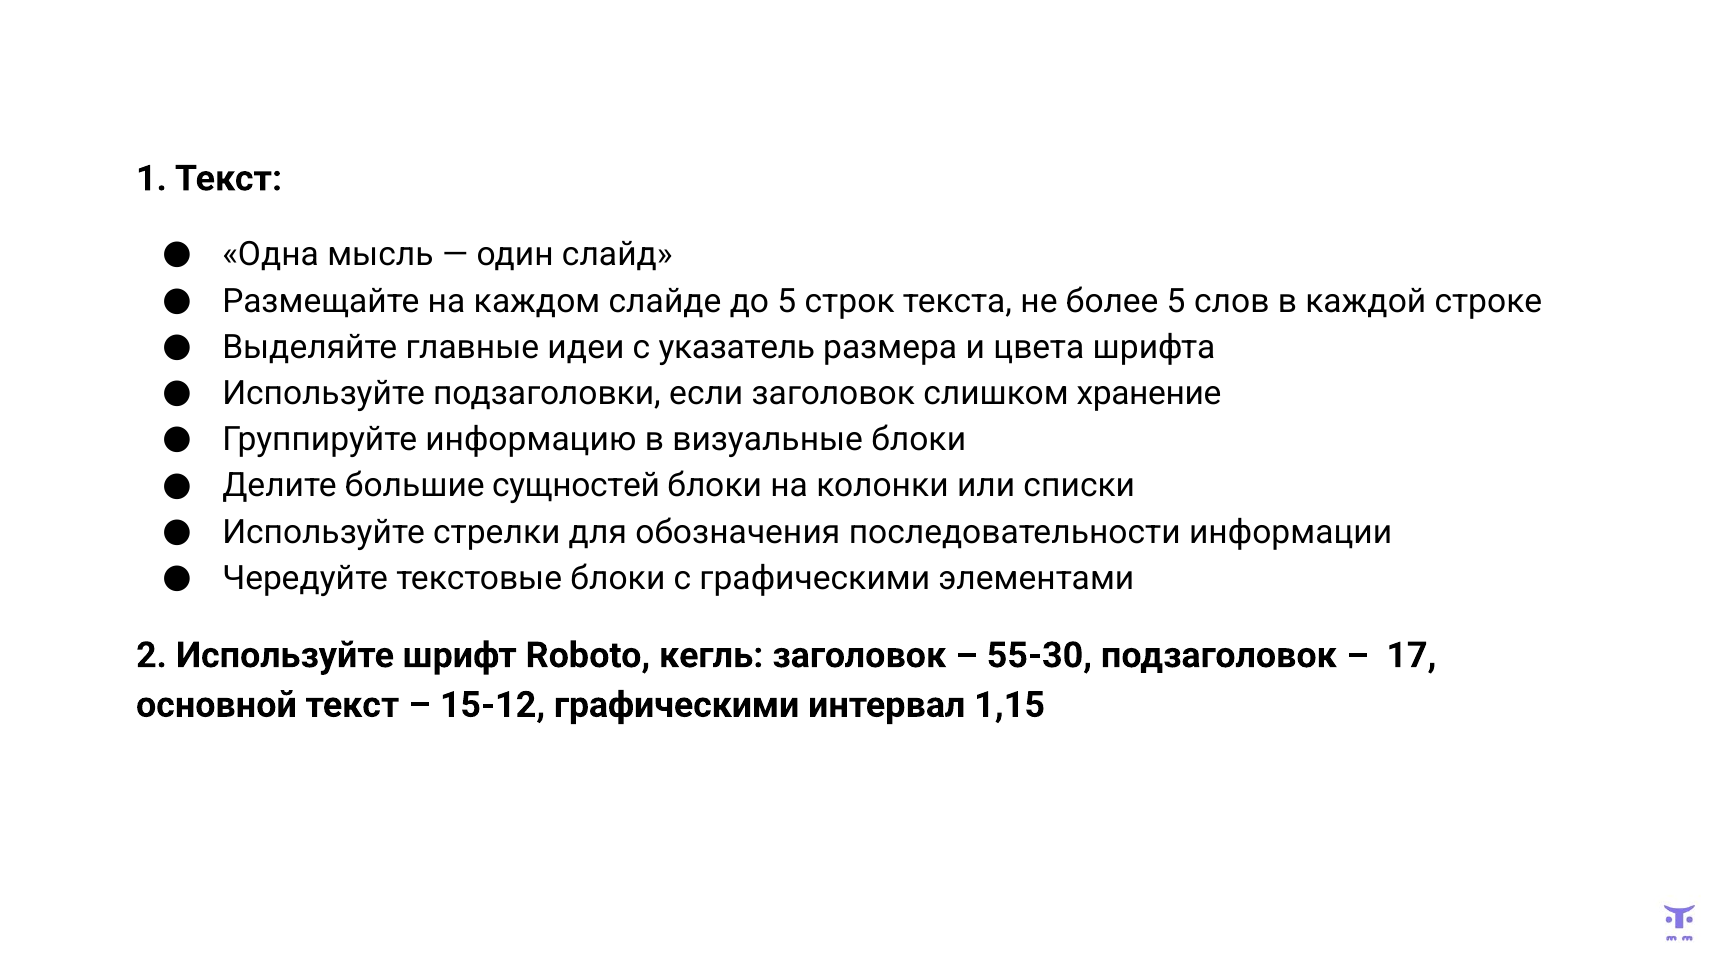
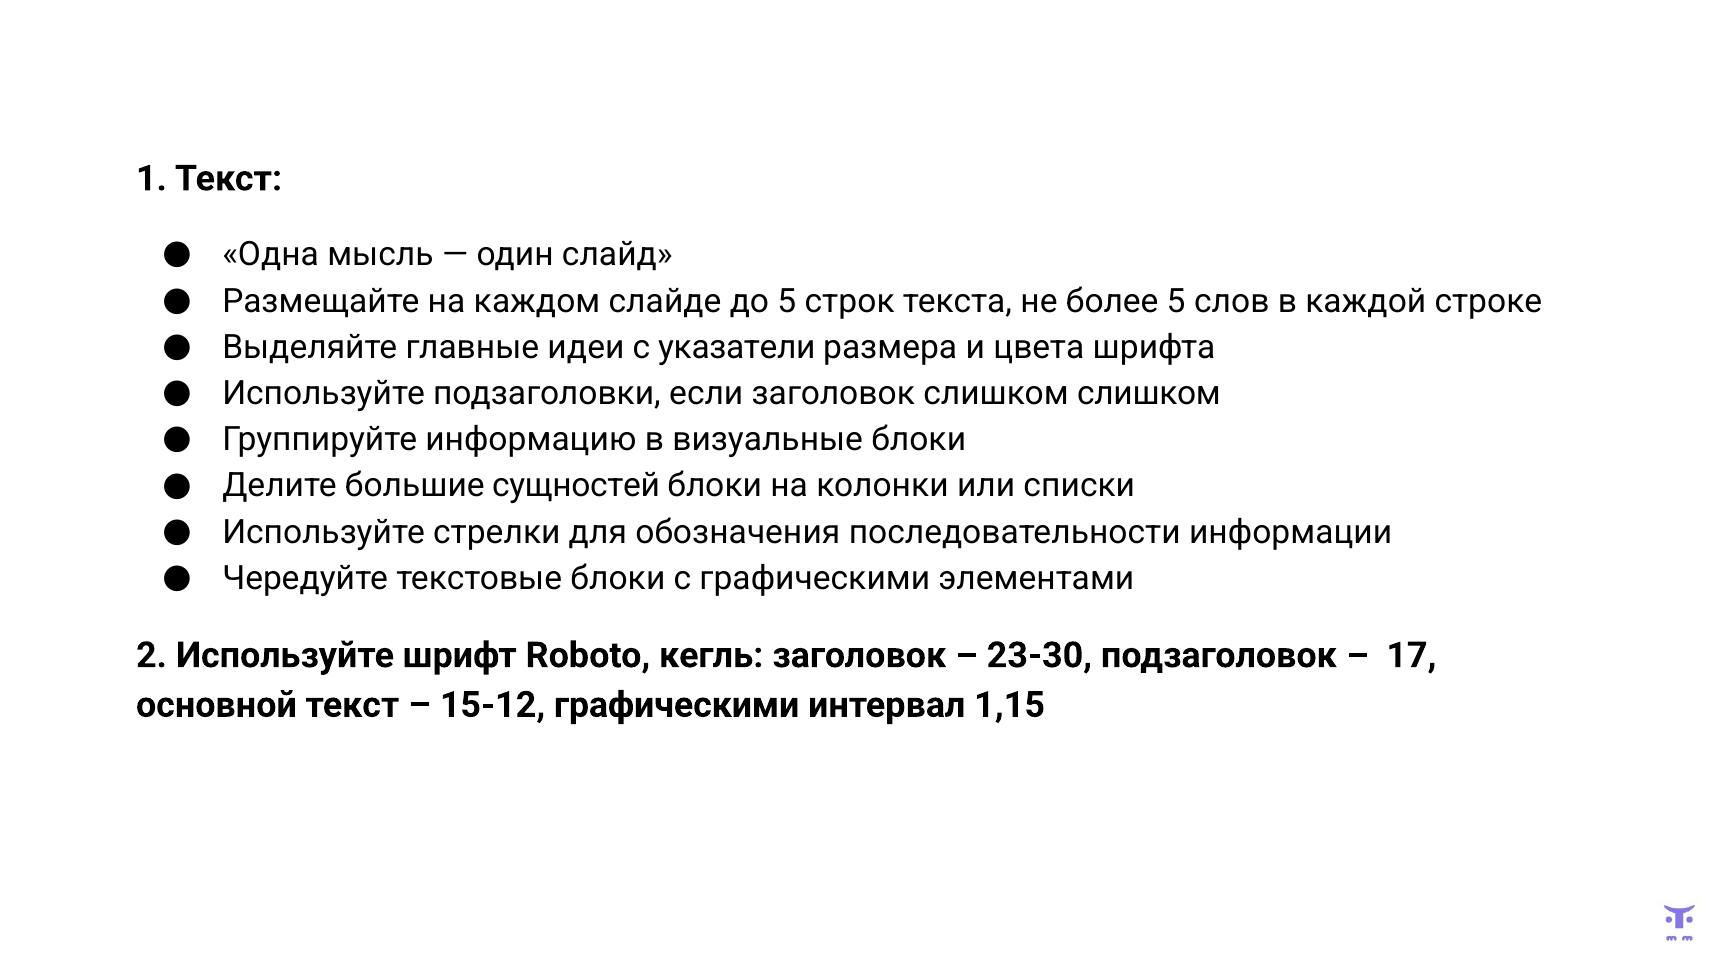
указатель: указатель -> указатели (737, 347)
слишком хранение: хранение -> слишком (1149, 394)
55-30: 55-30 -> 23-30 (1039, 656)
